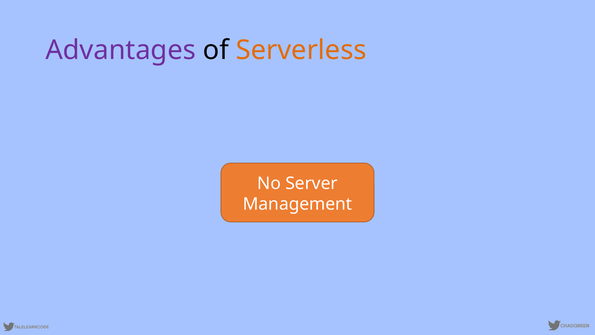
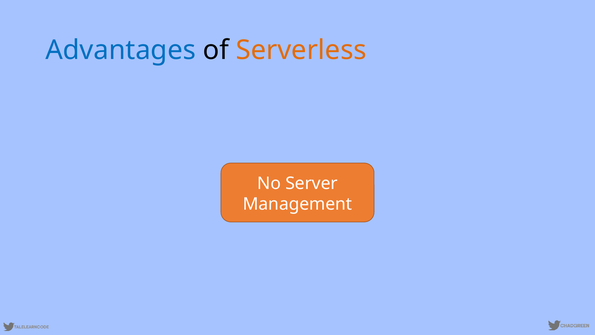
Advantages colour: purple -> blue (121, 50)
